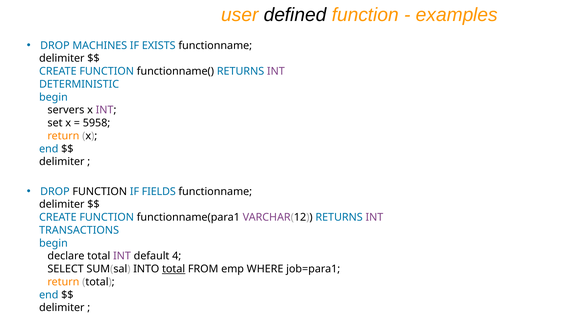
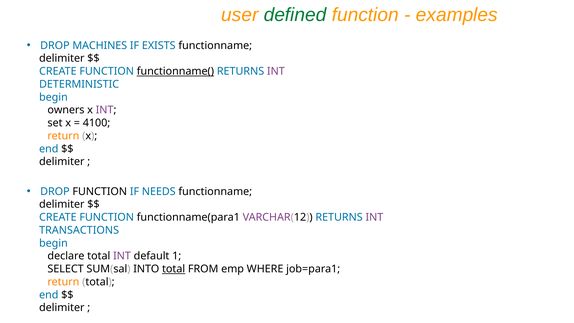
defined colour: black -> green (295, 15)
functionname( underline: none -> present (175, 71)
servers: servers -> owners (66, 110)
5958: 5958 -> 4100 (97, 123)
FIELDS: FIELDS -> NEEDS (159, 191)
4: 4 -> 1 (177, 256)
